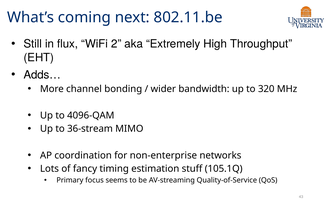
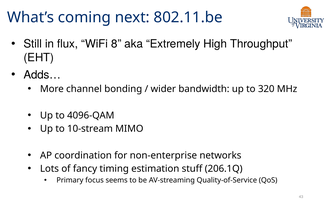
2: 2 -> 8 (116, 44)
36-stream: 36-stream -> 10-stream (90, 129)
105.1Q: 105.1Q -> 206.1Q (224, 168)
